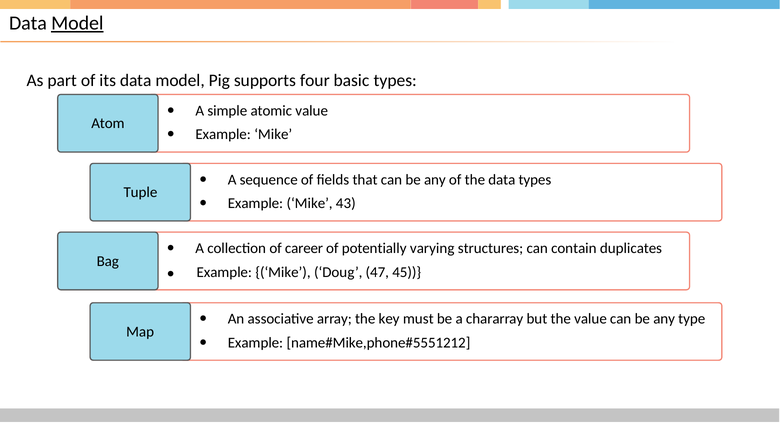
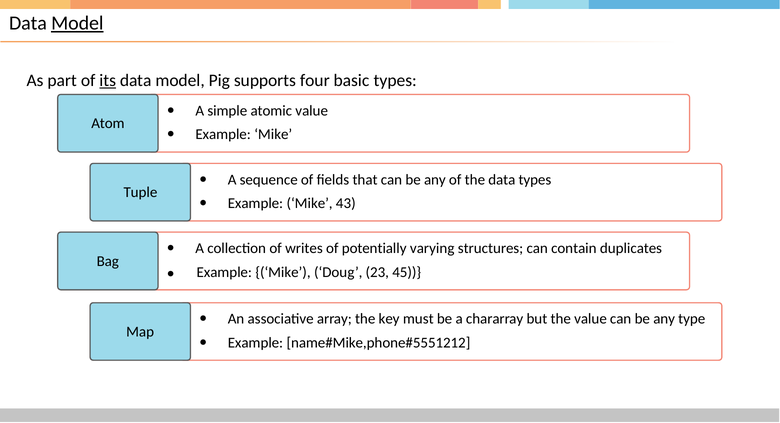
its underline: none -> present (108, 80)
career: career -> writes (304, 249)
47: 47 -> 23 (377, 272)
